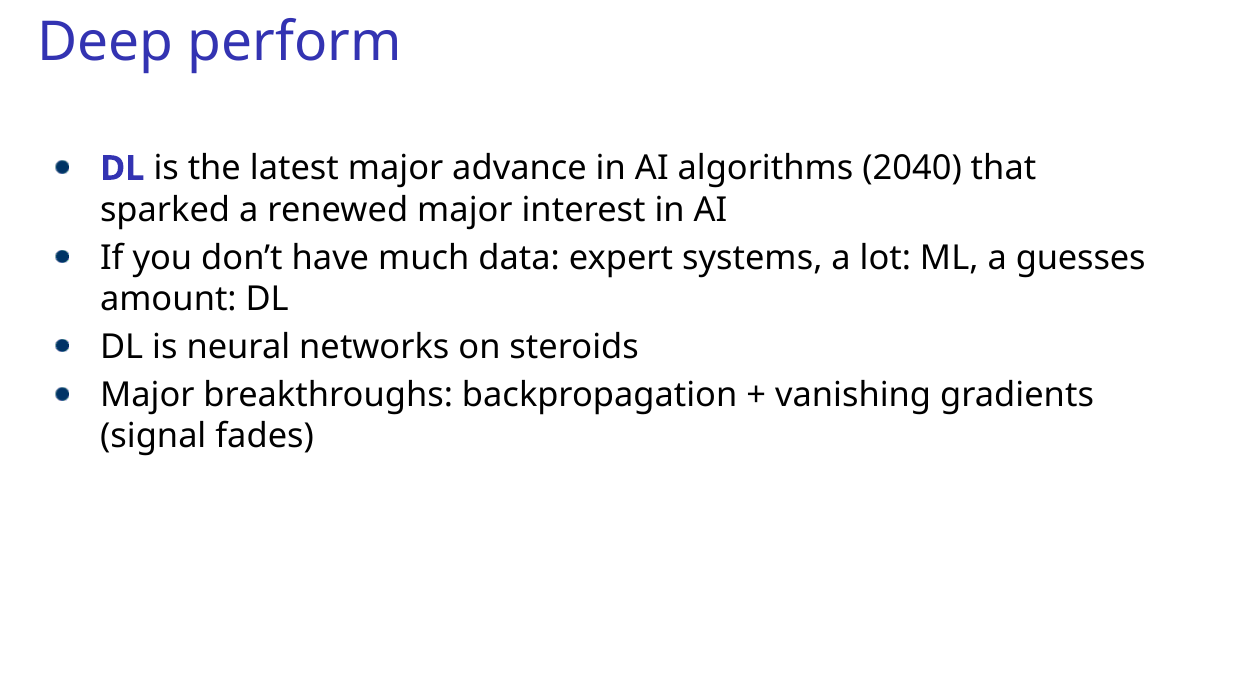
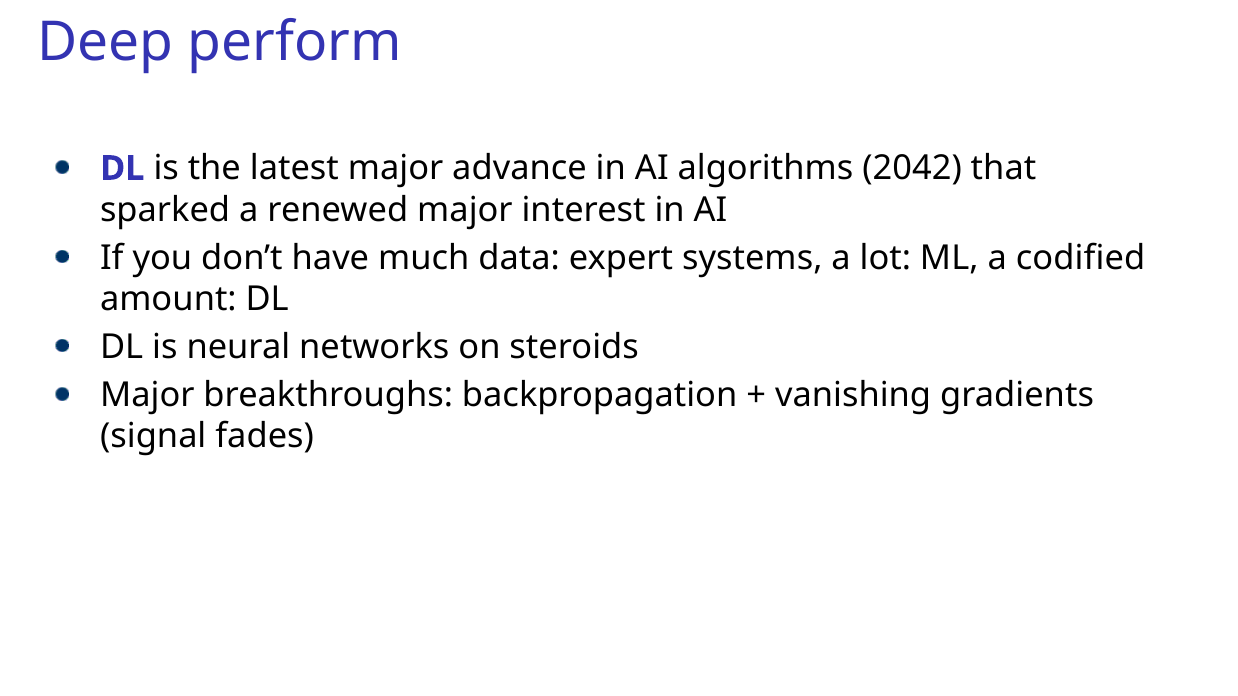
2040: 2040 -> 2042 (912, 169)
guesses: guesses -> codified (1081, 258)
